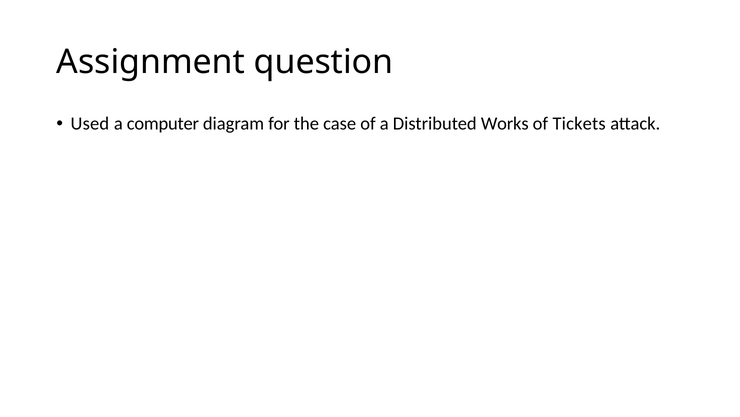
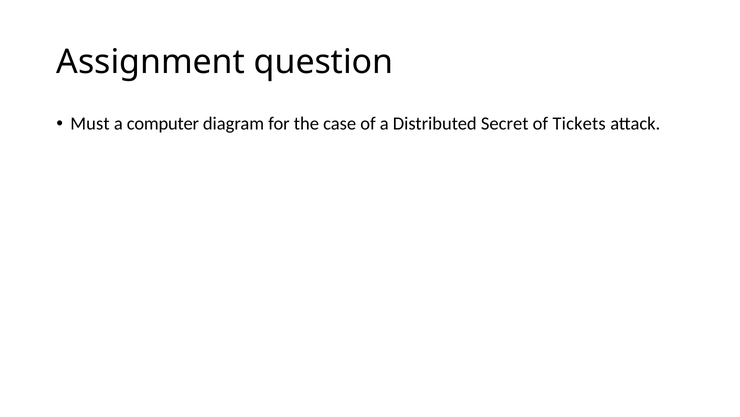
Used: Used -> Must (90, 123)
Works: Works -> Secret (505, 123)
